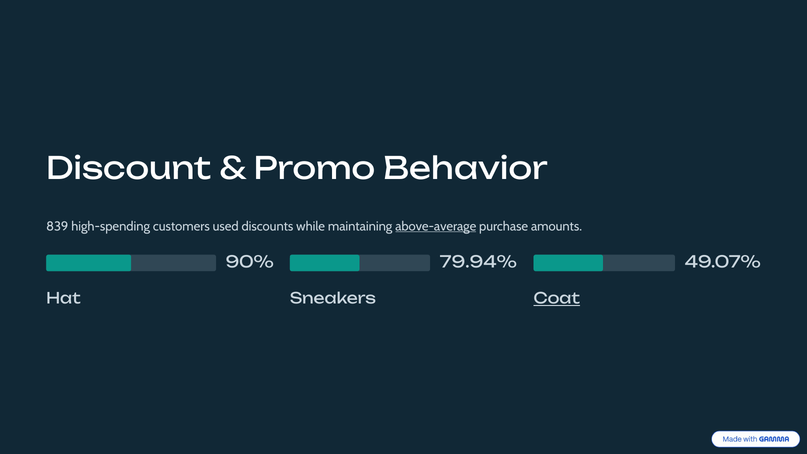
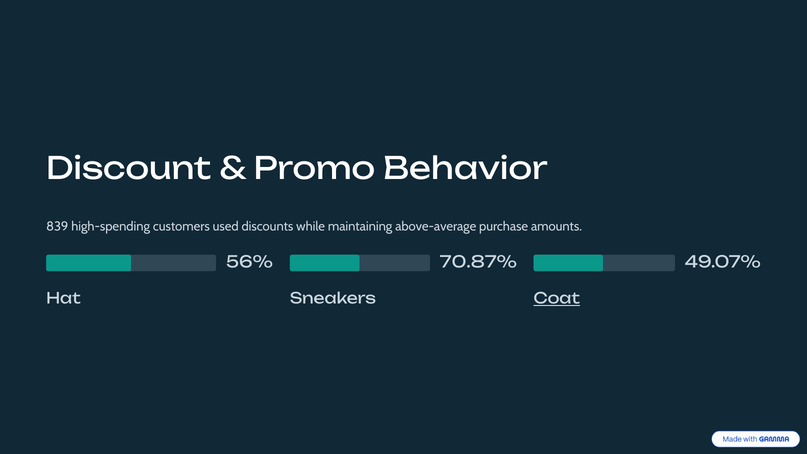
above-average underline: present -> none (436, 226)
90%: 90% -> 56% (249, 262)
79.94%: 79.94% -> 70.87% (478, 262)
